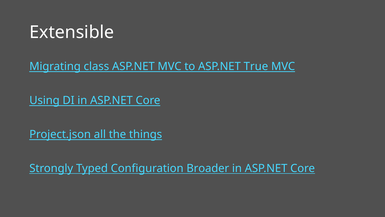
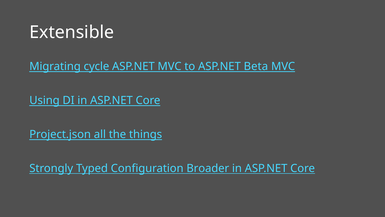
class: class -> cycle (96, 66)
True: True -> Beta (256, 66)
